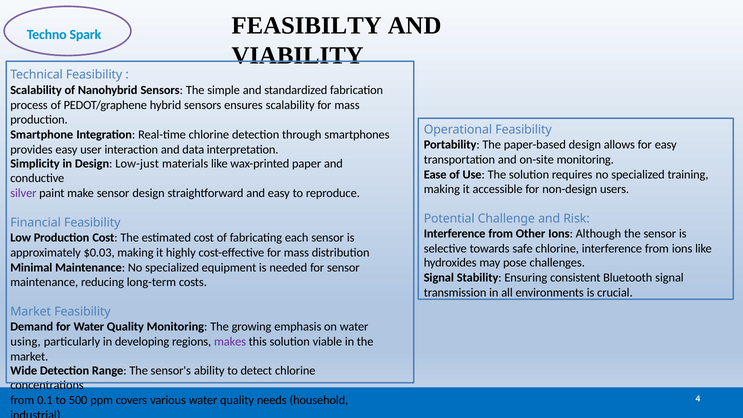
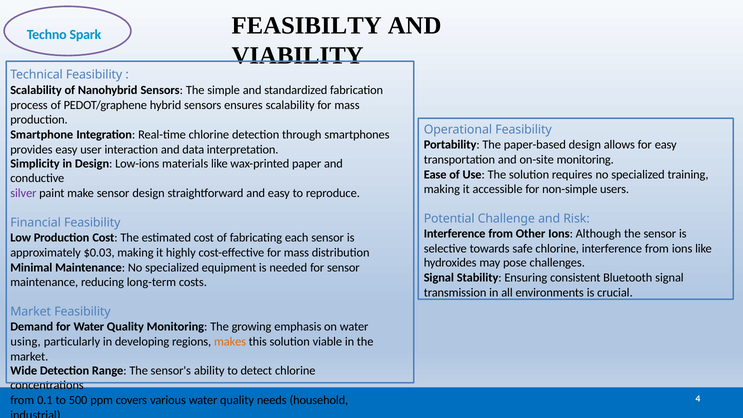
Low-just: Low-just -> Low-ions (137, 164)
non-design: non-design -> non-simple (570, 189)
makes colour: purple -> orange (230, 342)
